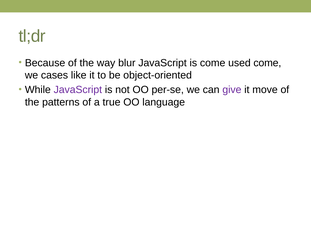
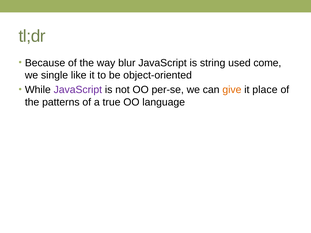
is come: come -> string (213, 63)
cases: cases -> single (55, 75)
give colour: purple -> orange (232, 90)
move: move -> place (265, 90)
